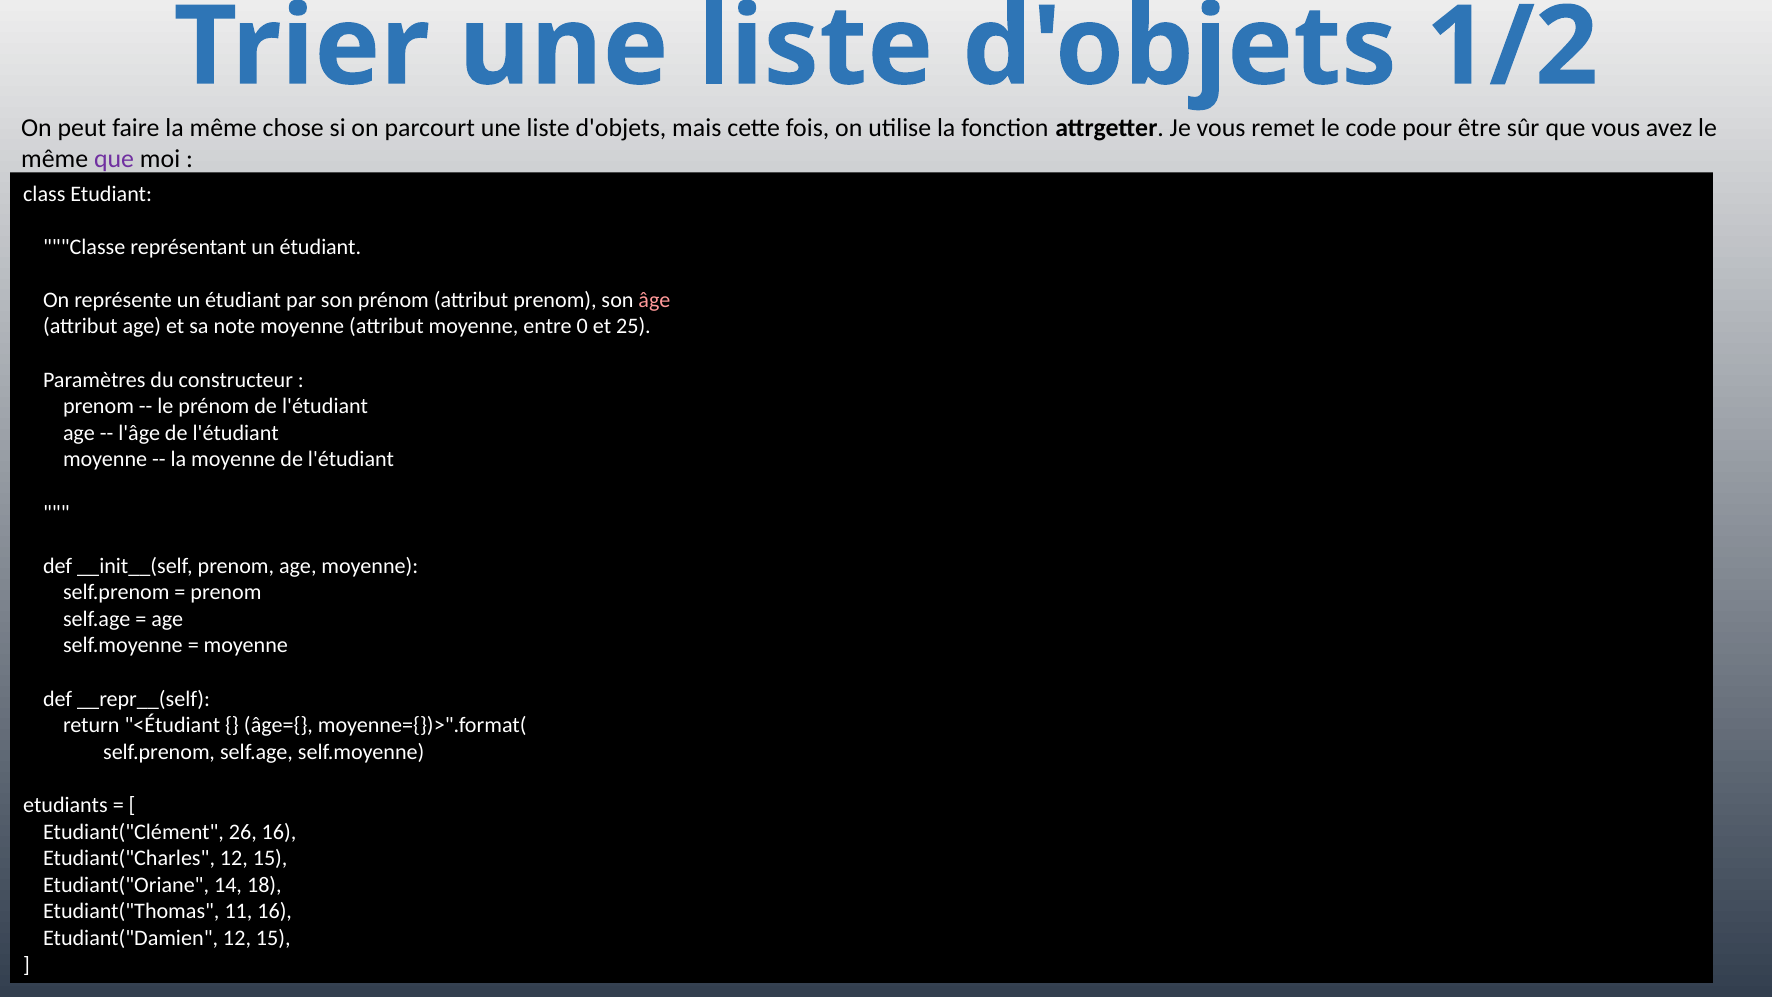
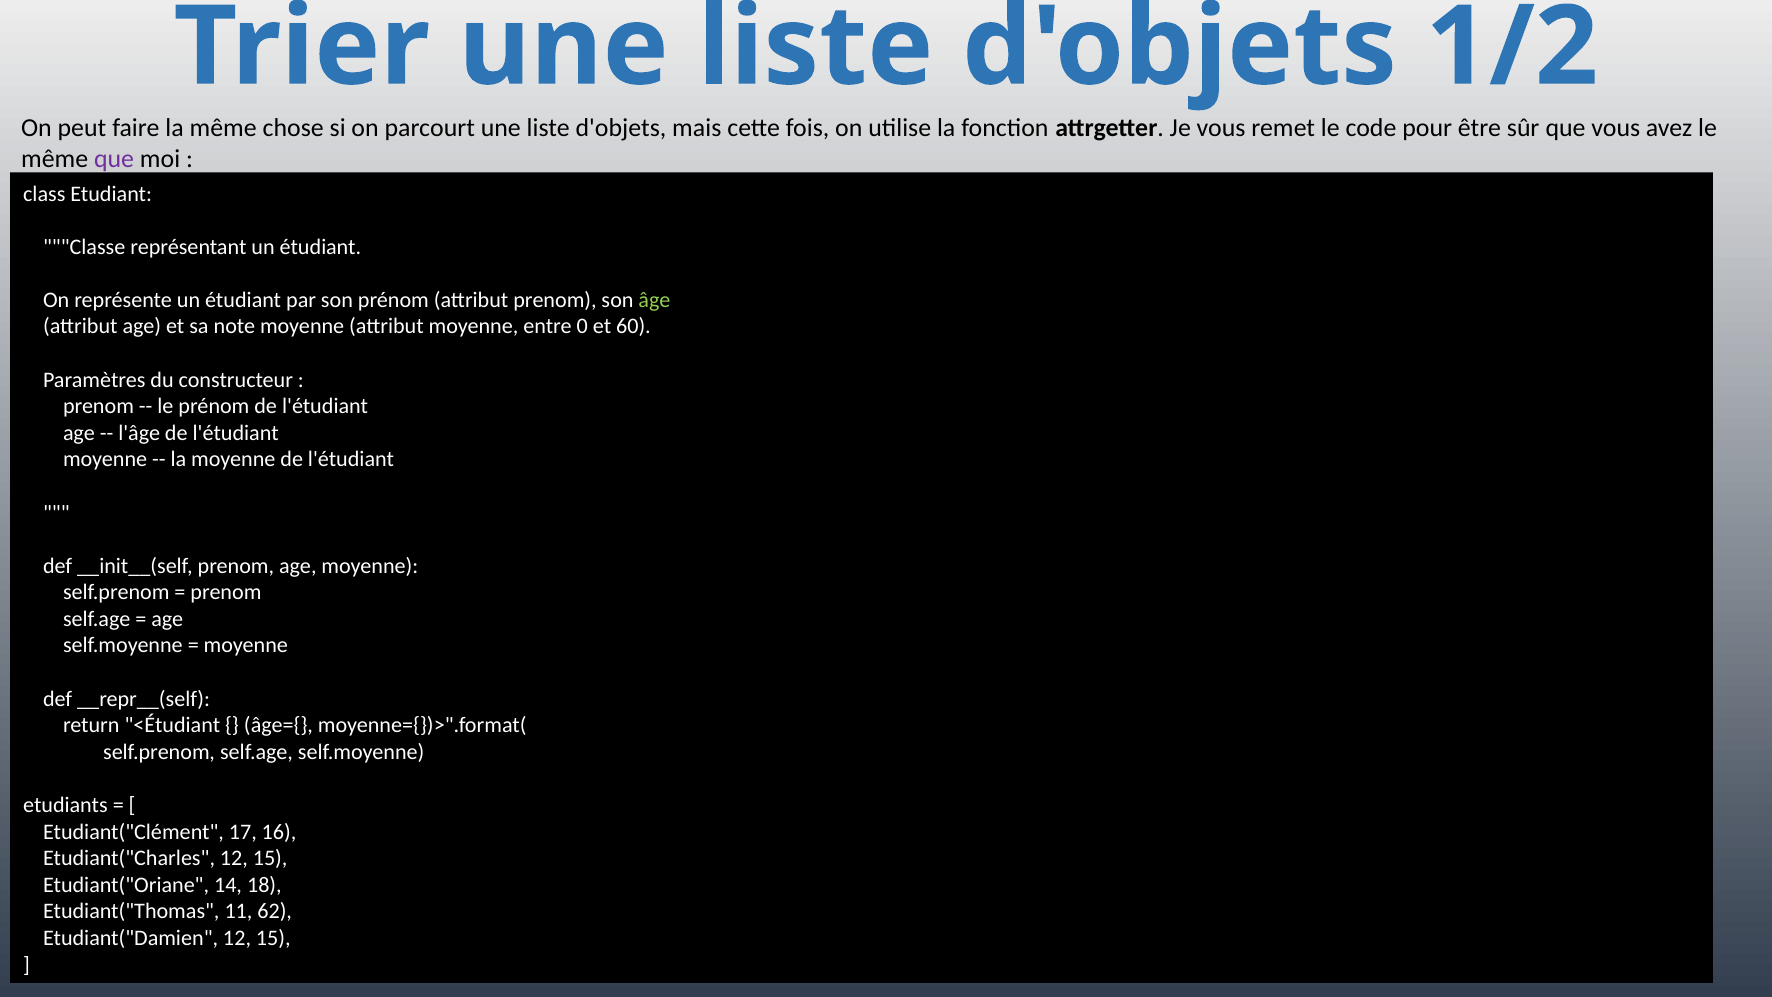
âge colour: pink -> light green (654, 300)
25: 25 -> 60 (633, 327)
26: 26 -> 17 (243, 832)
11 16: 16 -> 62 (275, 911)
